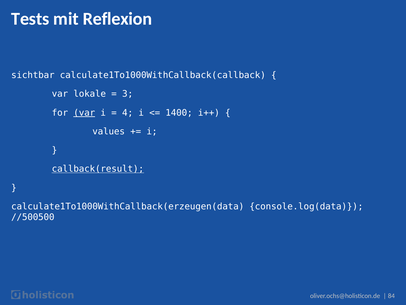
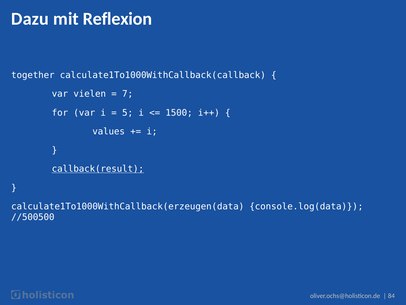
Tests: Tests -> Dazu (30, 19)
sichtbar: sichtbar -> together (33, 75)
lokale: lokale -> vielen (90, 94)
3: 3 -> 7 (128, 94)
var underline: present -> none (84, 113)
4: 4 -> 5 (128, 113)
1400: 1400 -> 1500 (179, 113)
